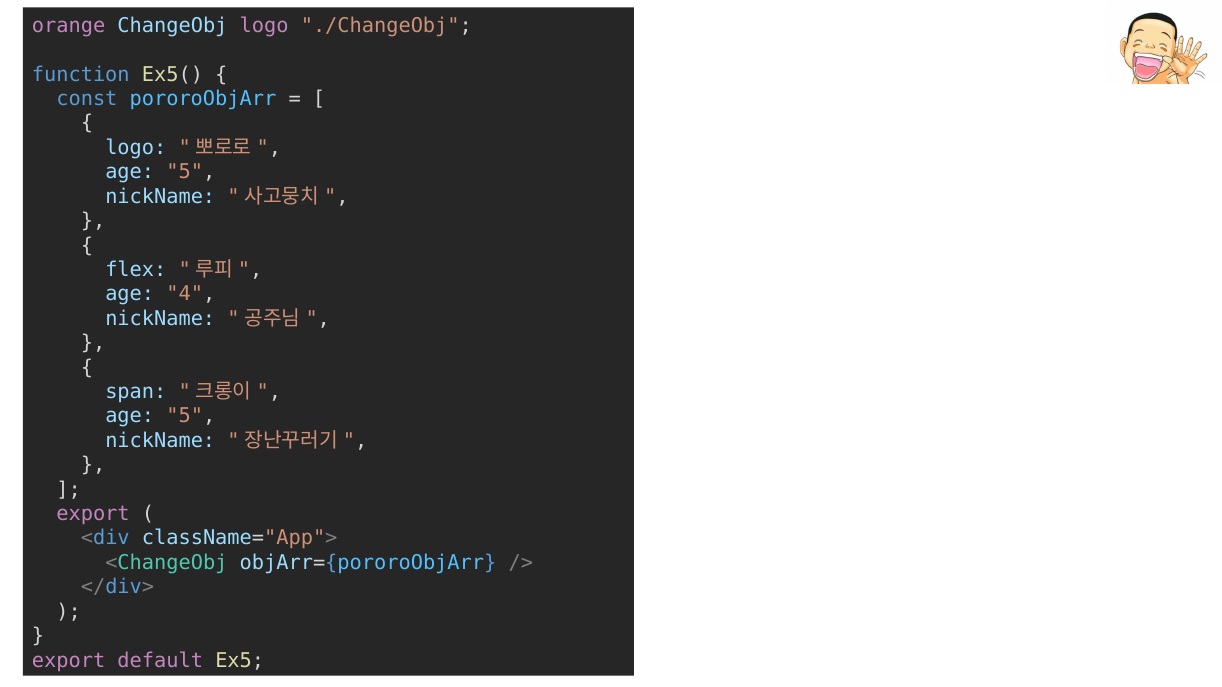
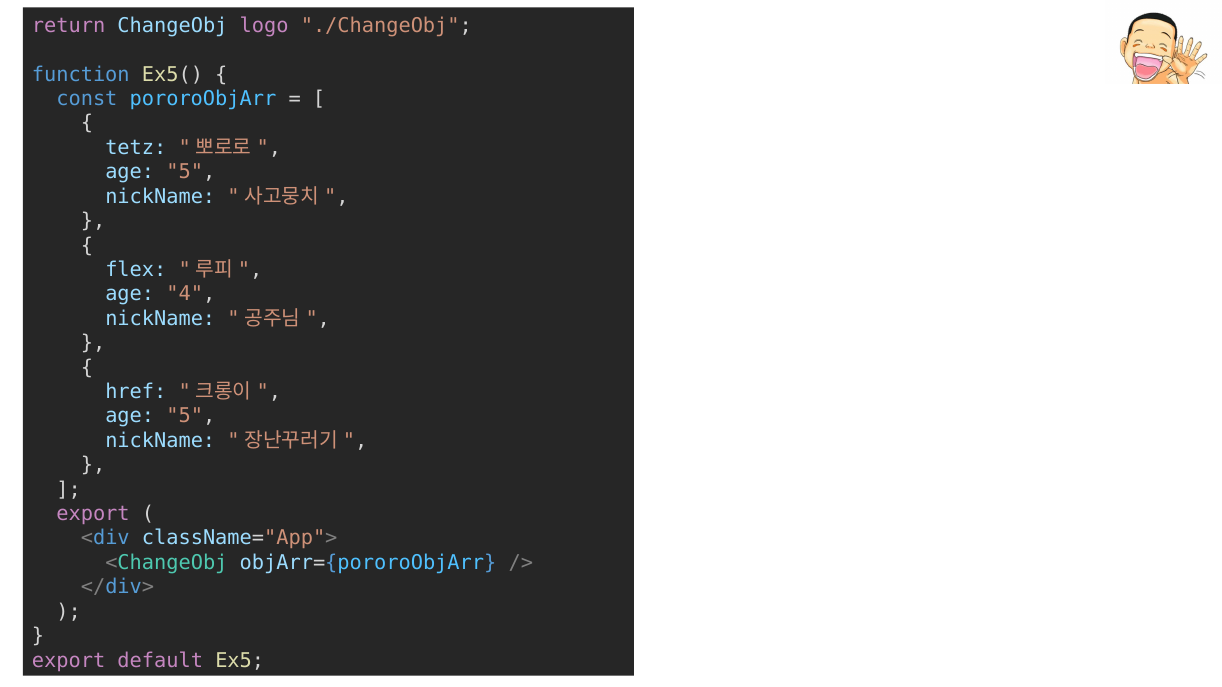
orange: orange -> return (69, 26)
logo: logo -> tetz (136, 148)
span: span -> href (136, 392)
